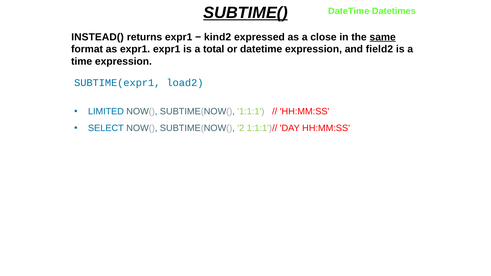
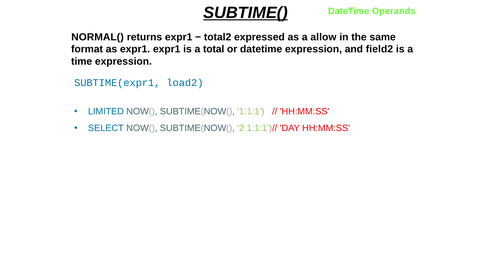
Datetimes: Datetimes -> Operands (394, 11)
INSTEAD(: INSTEAD( -> NORMAL( (98, 37)
kind2: kind2 -> total2 (218, 37)
close: close -> allow (323, 37)
same underline: present -> none (383, 37)
